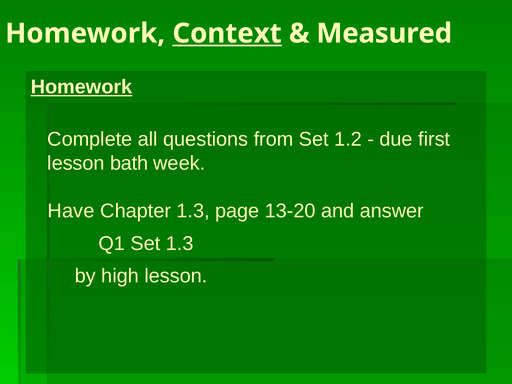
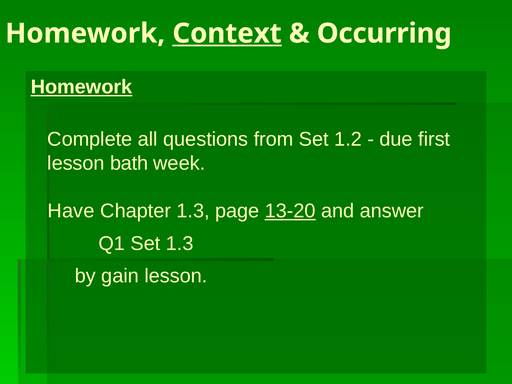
Measured: Measured -> Occurring (384, 33)
13-20 underline: none -> present (290, 211)
high: high -> gain (120, 276)
